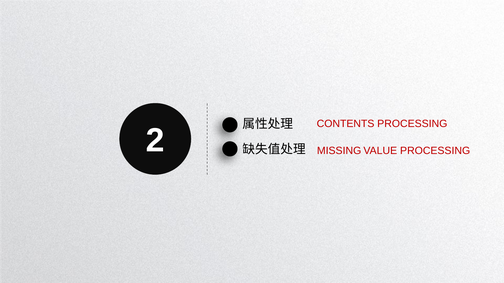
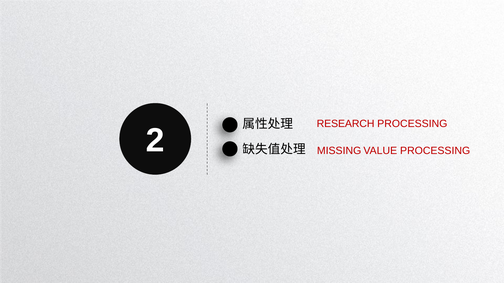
CONTENTS: CONTENTS -> RESEARCH (346, 124)
